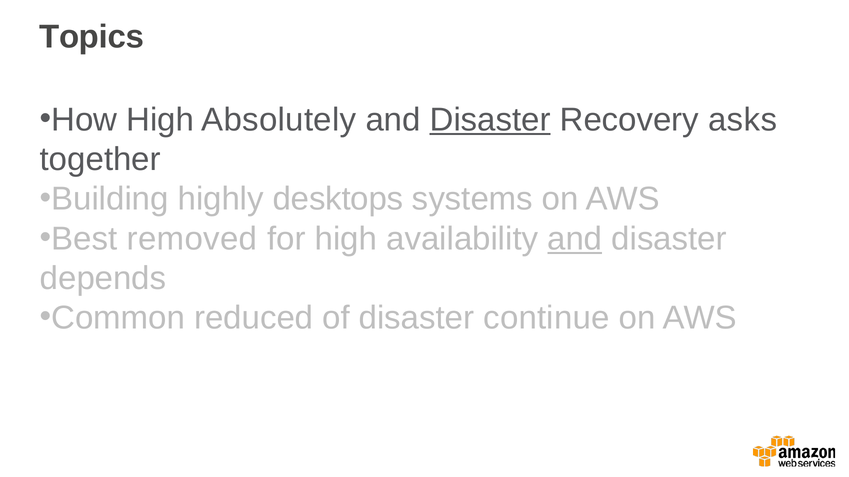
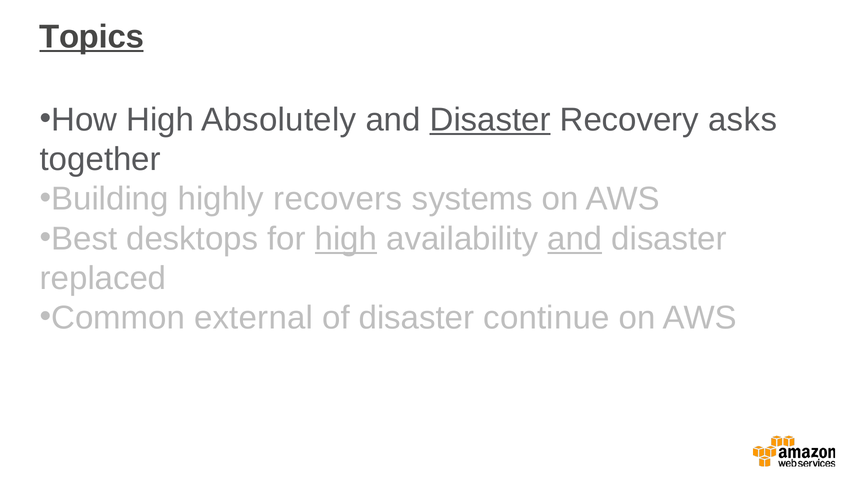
Topics underline: none -> present (92, 37)
desktops: desktops -> recovers (338, 199)
removed: removed -> desktops (192, 239)
high underline: none -> present (346, 239)
depends: depends -> replaced (103, 279)
reduced: reduced -> external (254, 318)
